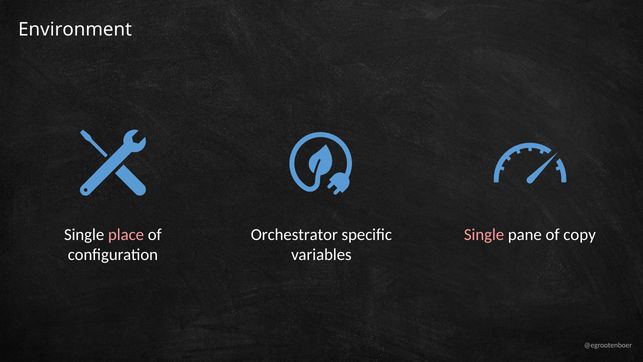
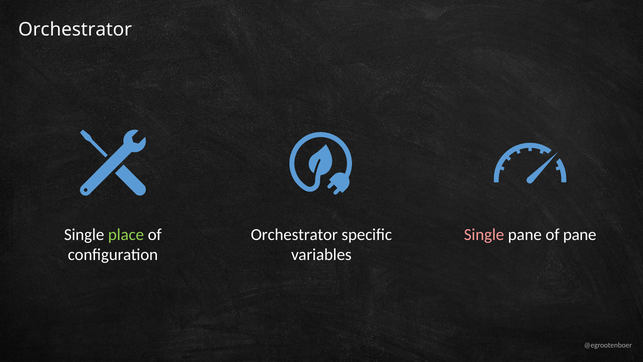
Environment: Environment -> Orchestrator (75, 29)
place colour: pink -> light green (126, 234)
of copy: copy -> pane (580, 234)
